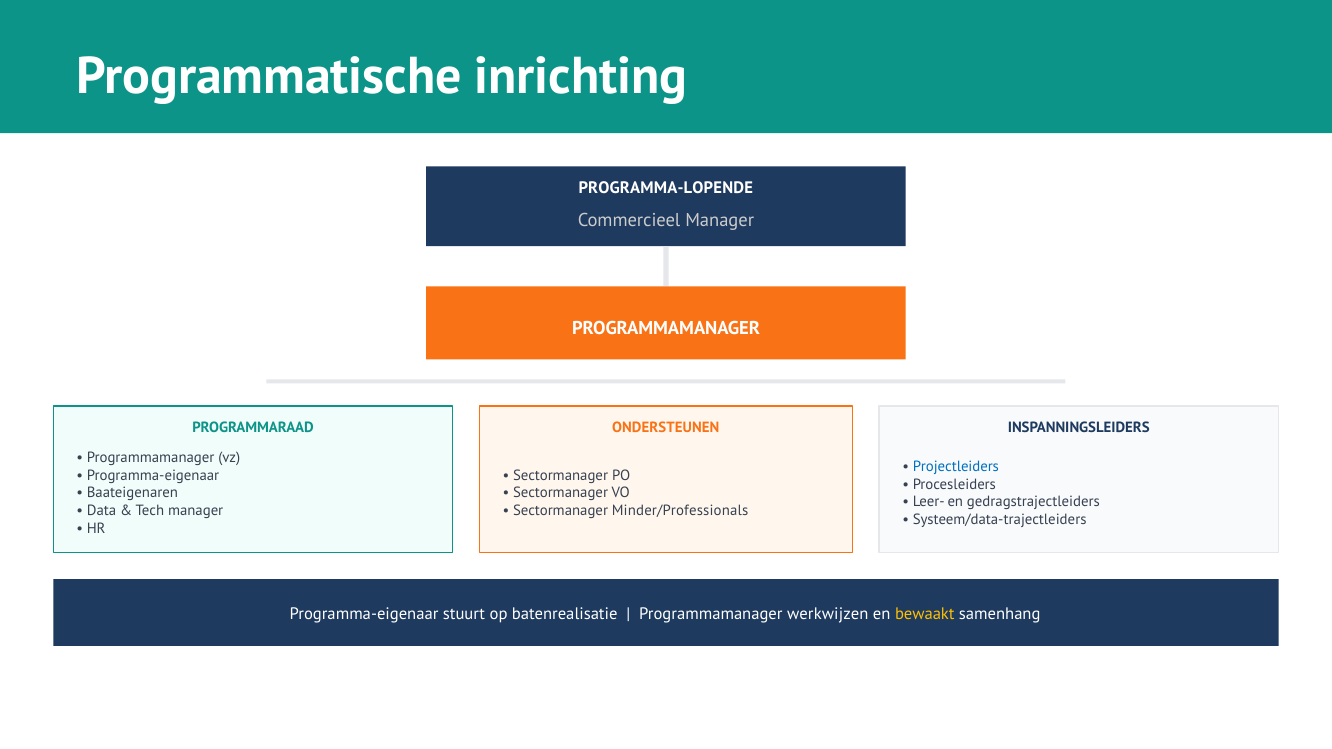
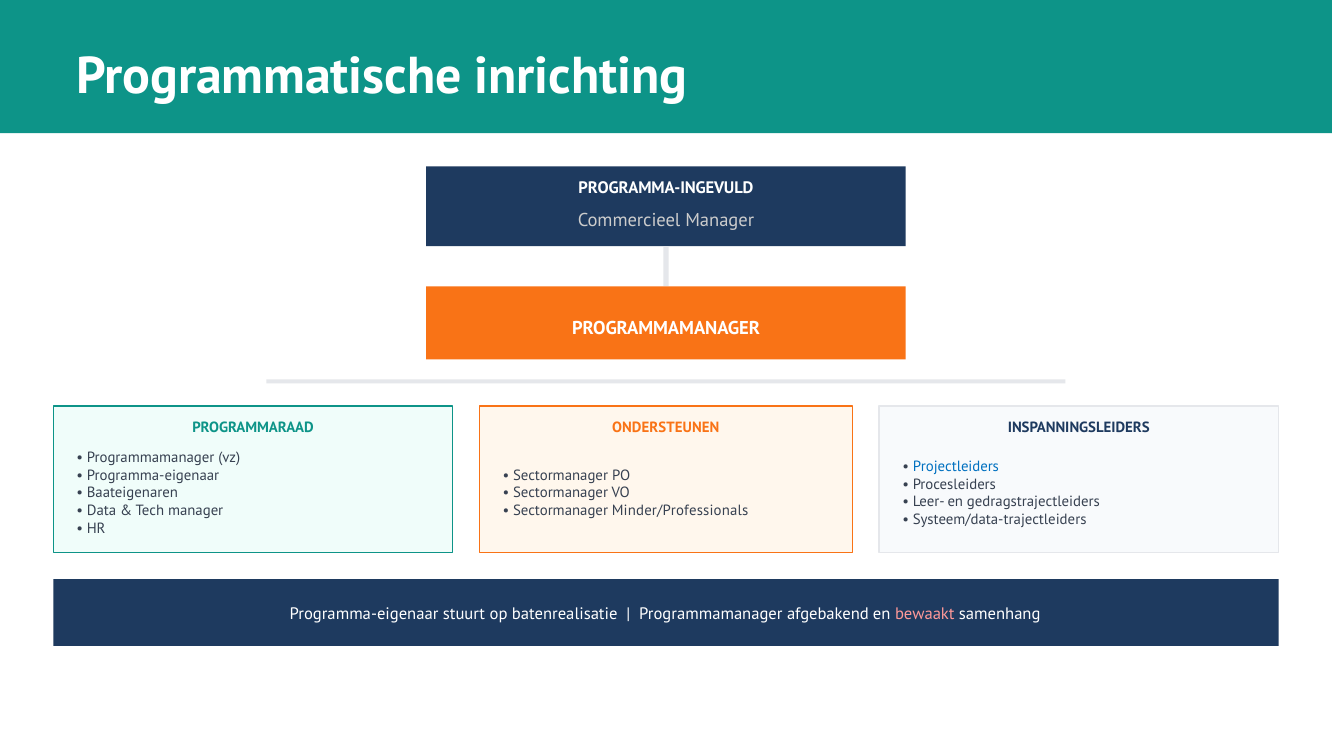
PROGRAMMA-LOPENDE: PROGRAMMA-LOPENDE -> PROGRAMMA-INGEVULD (666, 188)
werkwijzen: werkwijzen -> afgebakend (828, 614)
bewaakt colour: yellow -> pink (925, 614)
